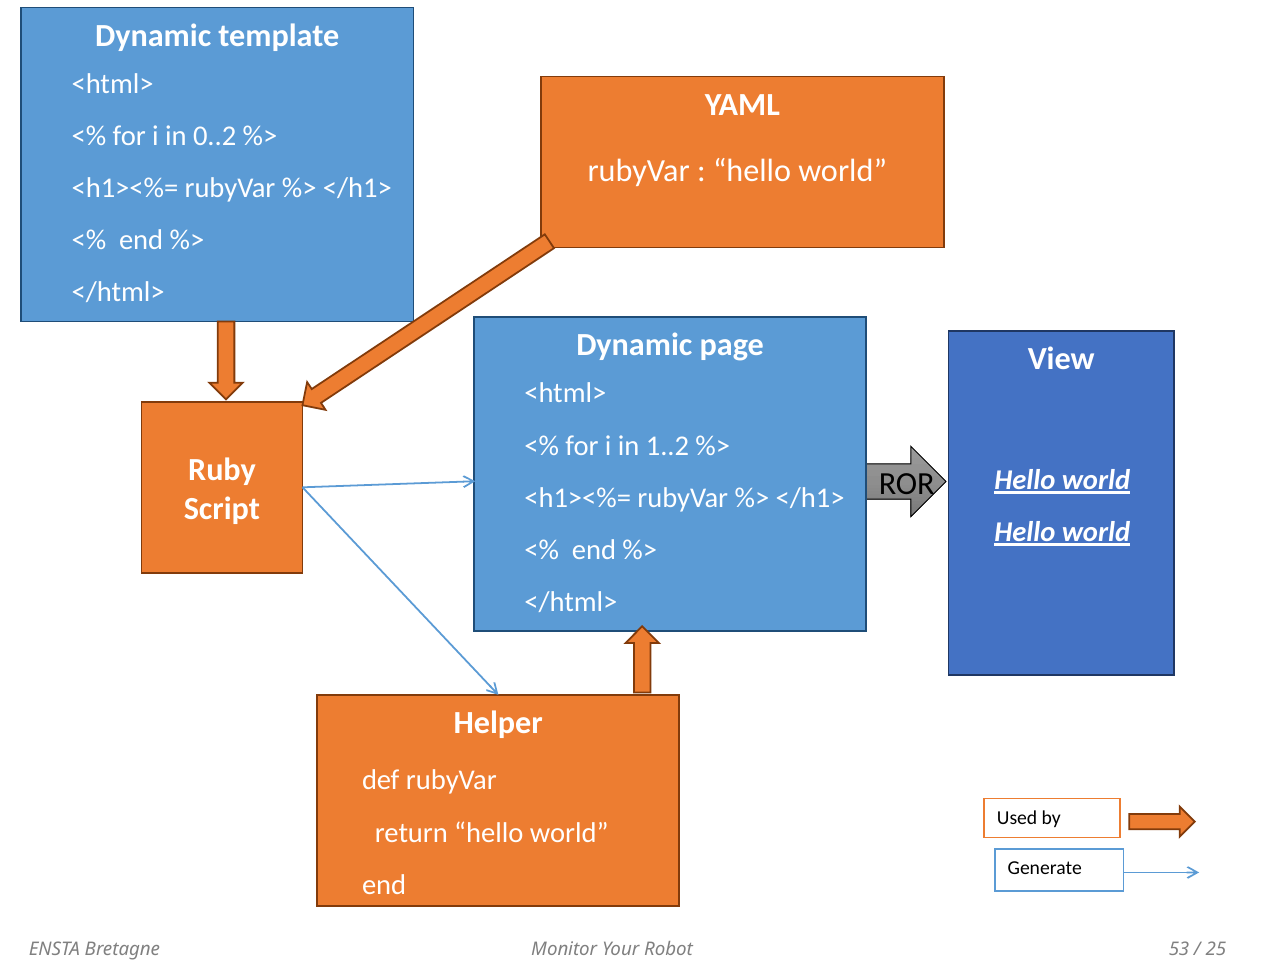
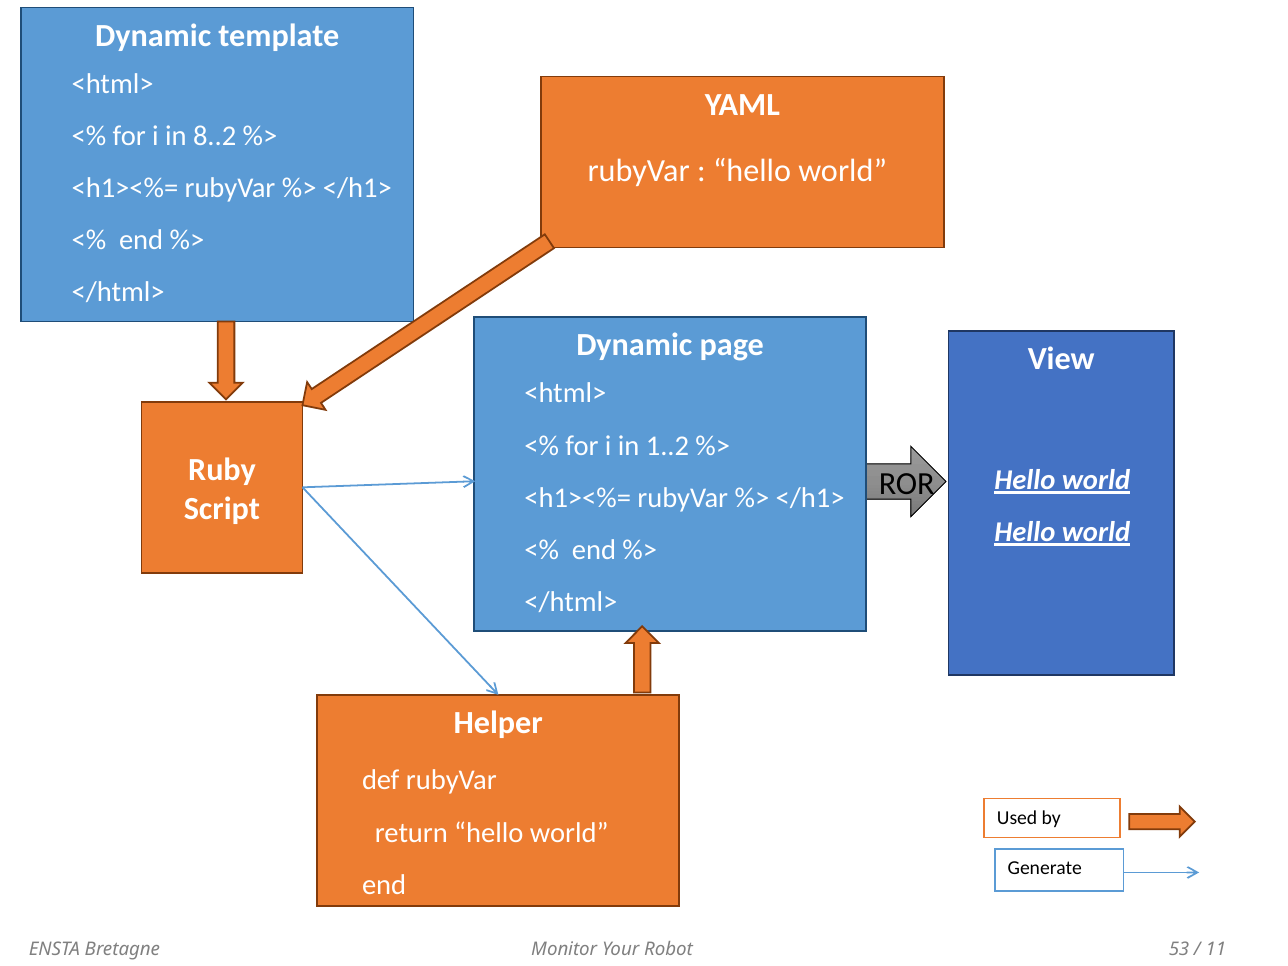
0..2: 0..2 -> 8..2 (215, 136)
25: 25 -> 11 (1216, 950)
